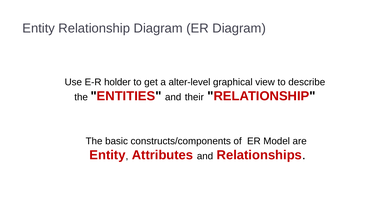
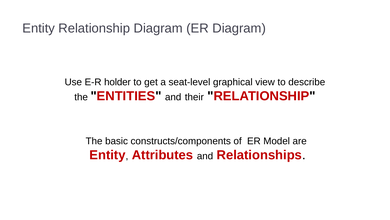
alter-level: alter-level -> seat-level (189, 82)
